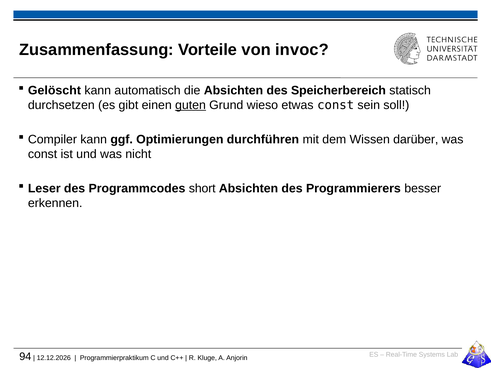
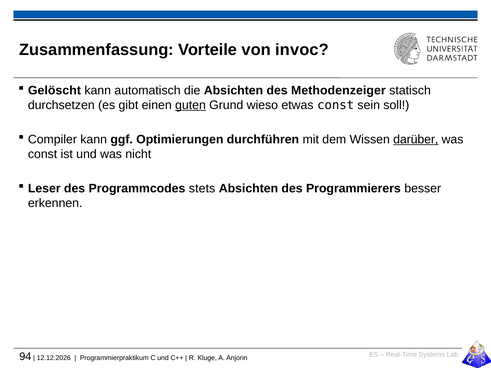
Speicherbereich: Speicherbereich -> Methodenzeiger (338, 90)
darüber underline: none -> present (416, 139)
short: short -> stets (202, 189)
